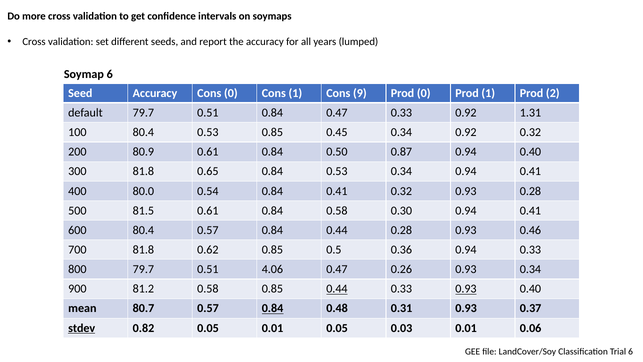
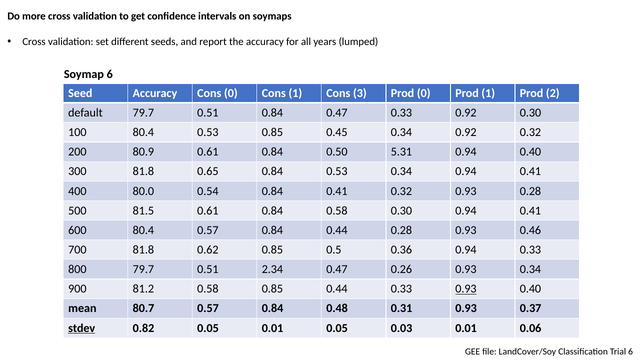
9: 9 -> 3 (360, 93)
0.92 1.31: 1.31 -> 0.30 (530, 113)
0.87: 0.87 -> 5.31 (401, 152)
4.06: 4.06 -> 2.34 (272, 269)
0.44 underline: present -> none (337, 289)
0.84 underline: present -> none (273, 308)
